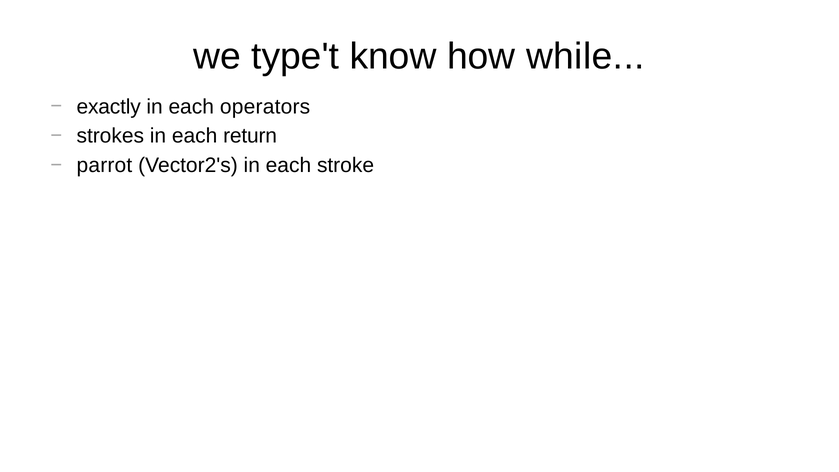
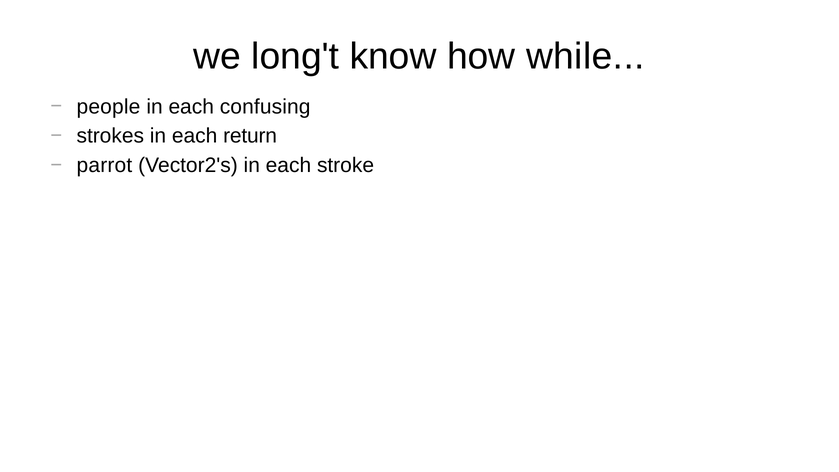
type't: type't -> long't (295, 57)
exactly: exactly -> people (108, 107)
operators: operators -> confusing (265, 107)
